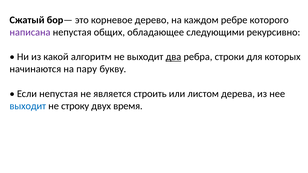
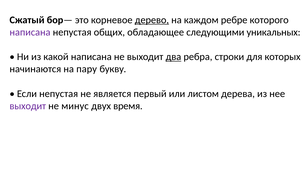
дерево underline: none -> present (152, 20)
рекурсивно: рекурсивно -> уникальных (274, 32)
какой алгоритм: алгоритм -> написана (91, 57)
строить: строить -> первый (150, 94)
выходит colour: blue -> purple (28, 106)
строку: строку -> минус (75, 106)
